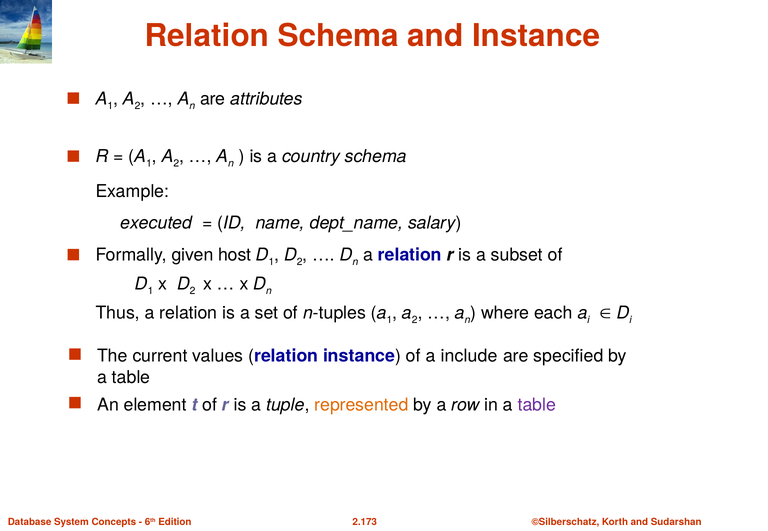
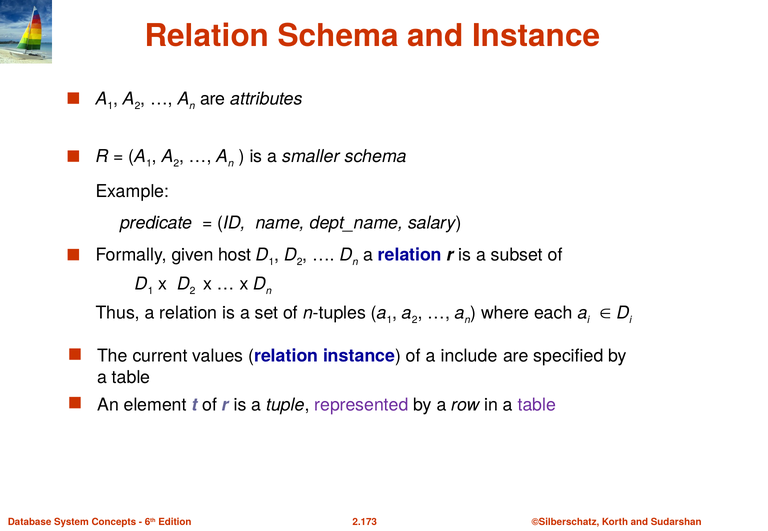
country: country -> smaller (311, 157)
executed: executed -> predicate (156, 223)
represented colour: orange -> purple (361, 405)
